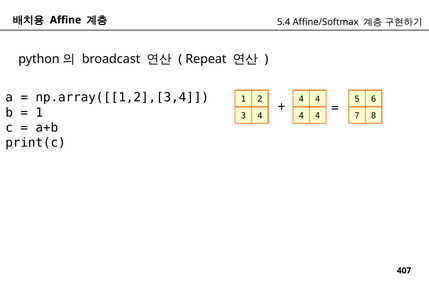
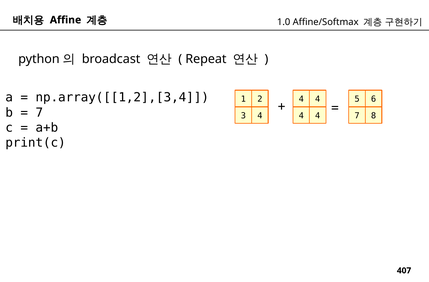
5.4: 5.4 -> 1.0 (284, 22)
1: 1 -> 7 (39, 112)
